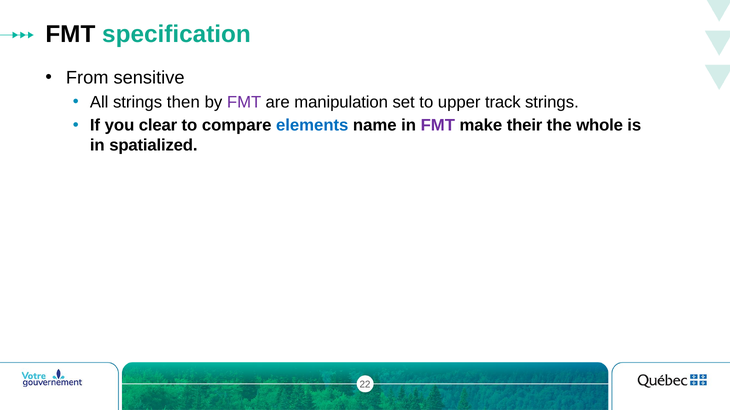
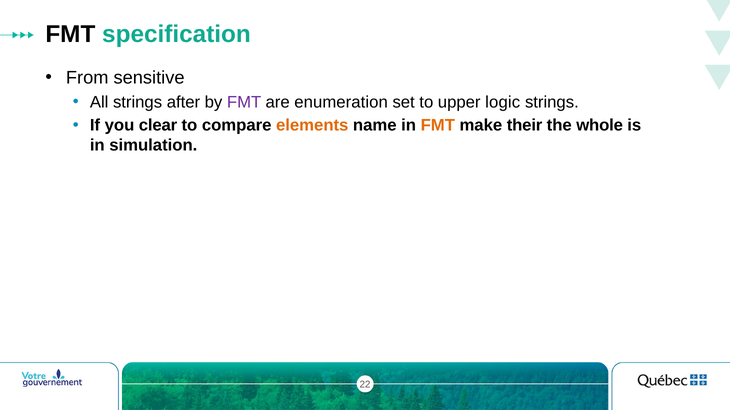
then: then -> after (183, 102)
manipulation: manipulation -> enumeration (341, 102)
track: track -> logic (503, 102)
elements colour: blue -> orange (312, 126)
FMT colour: purple -> orange (438, 126)
spatialized: spatialized -> simulation (153, 146)
